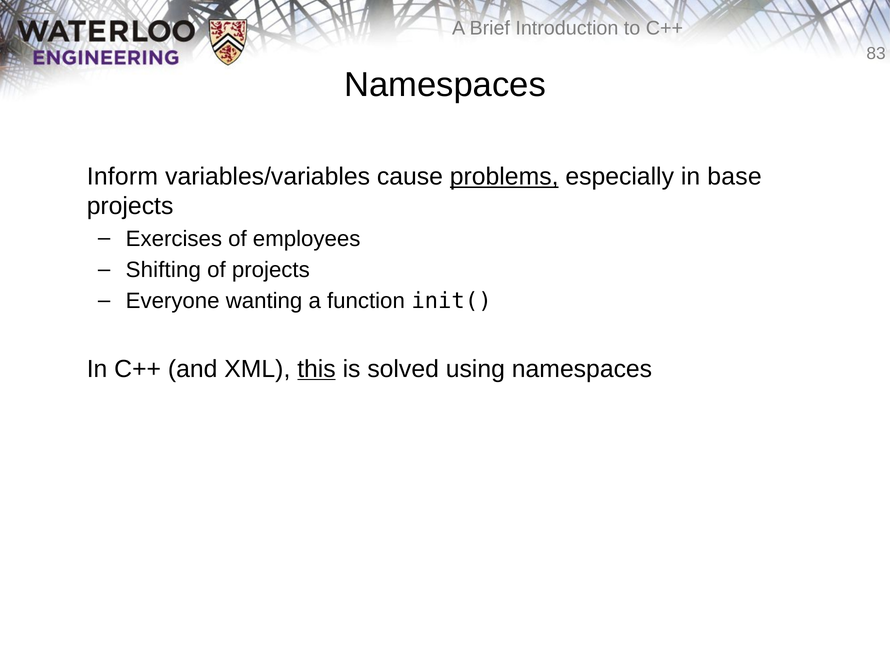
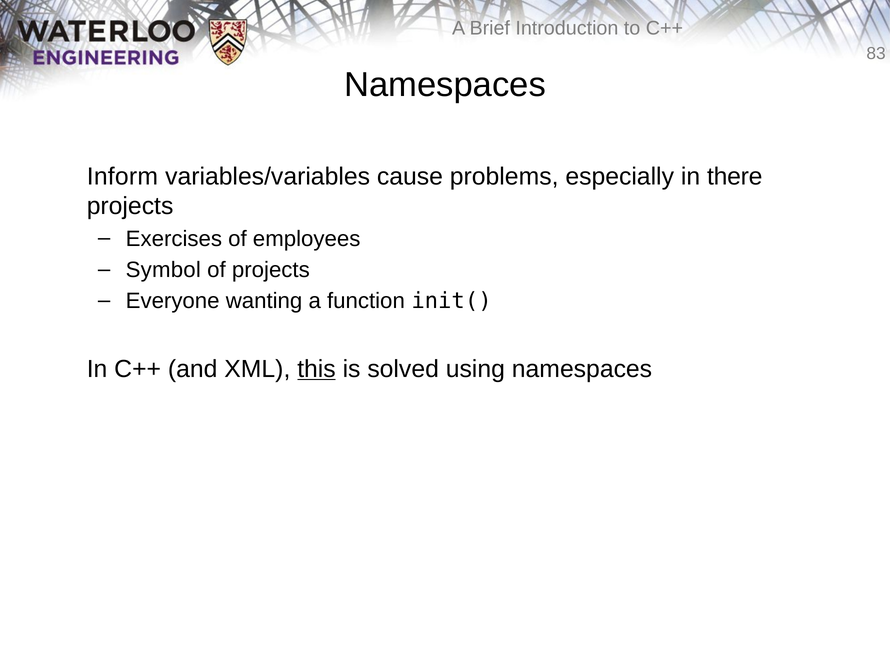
problems underline: present -> none (504, 177)
base: base -> there (735, 177)
Shifting: Shifting -> Symbol (163, 270)
